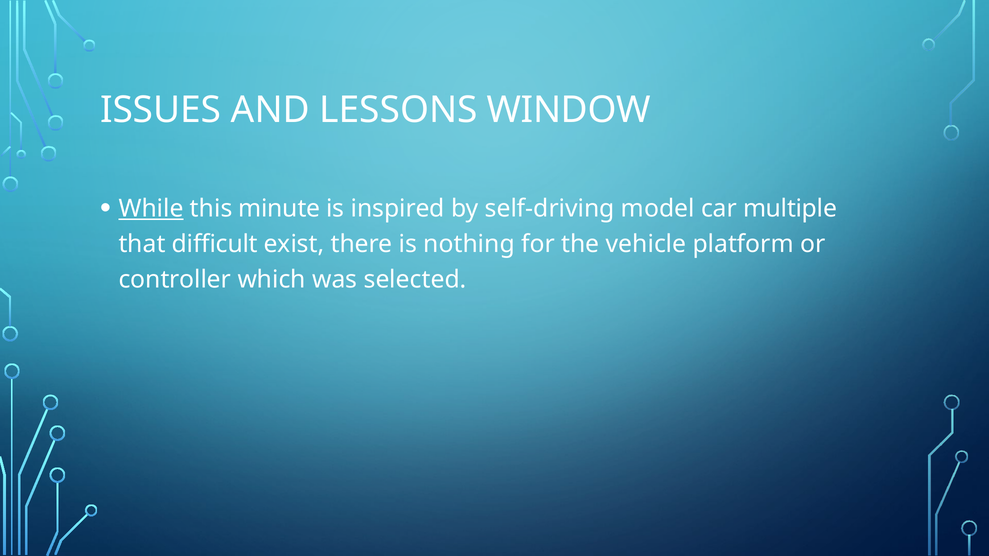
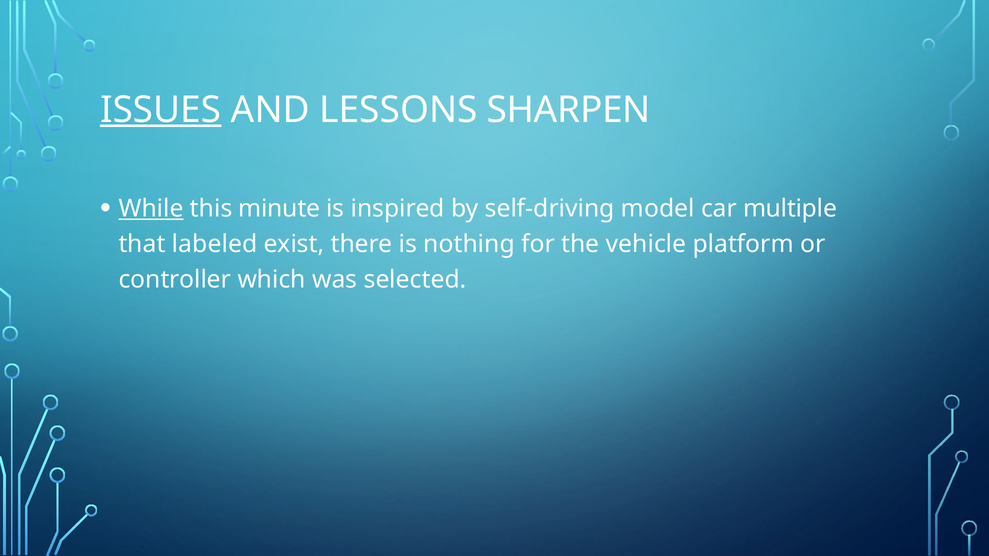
ISSUES underline: none -> present (161, 110)
WINDOW: WINDOW -> SHARPEN (569, 110)
difficult: difficult -> labeled (215, 244)
